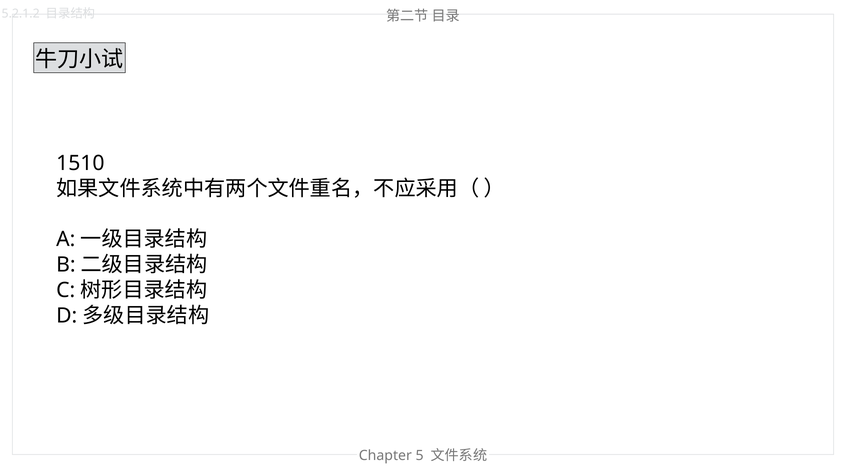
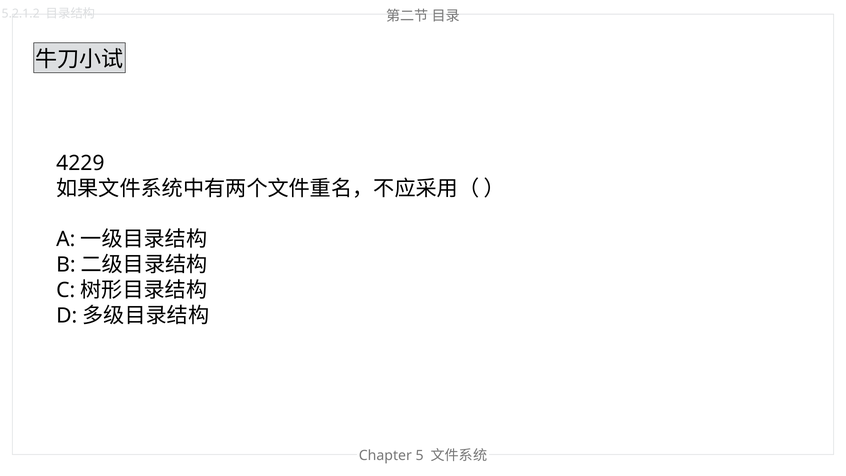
1510: 1510 -> 4229 (80, 163)
